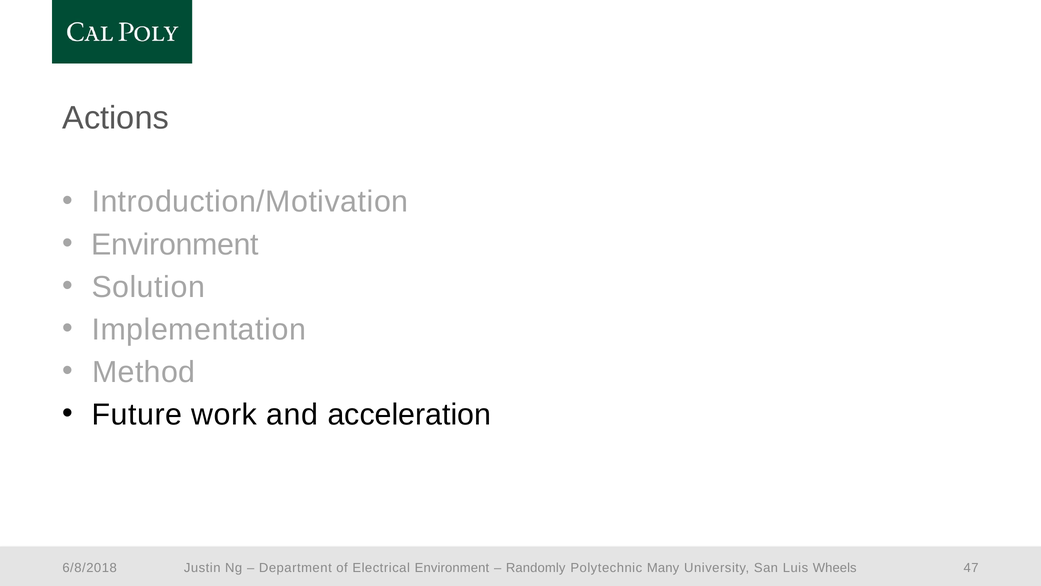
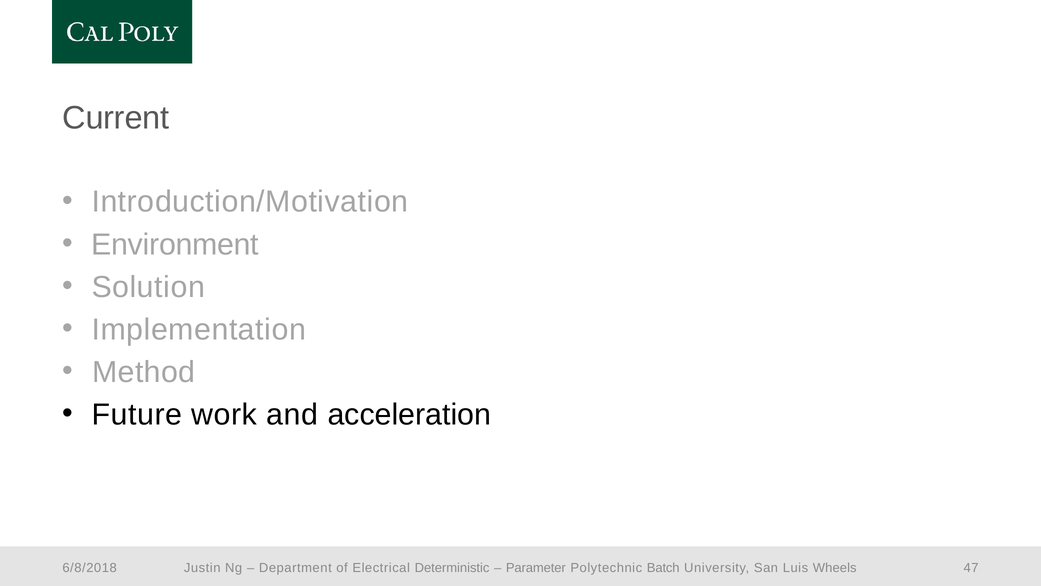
Actions: Actions -> Current (116, 118)
Electrical Environment: Environment -> Deterministic (452, 567)
Randomly: Randomly -> Parameter (536, 567)
Many: Many -> Batch (663, 567)
